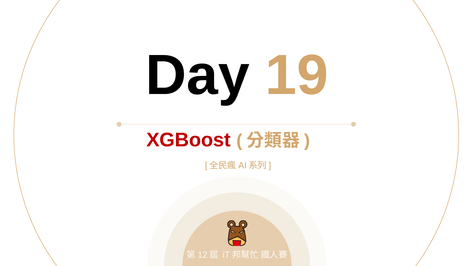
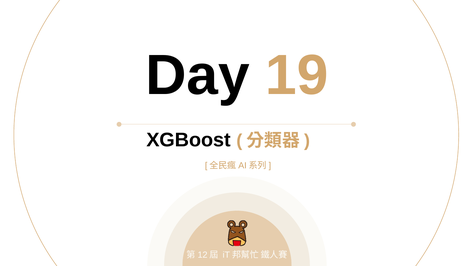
XGBoost colour: red -> black (189, 140)
